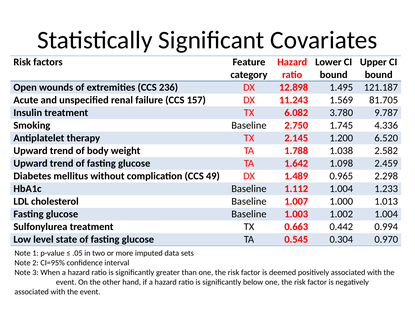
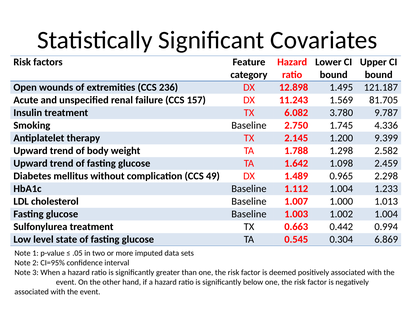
6.520: 6.520 -> 9.399 (386, 138)
1.038: 1.038 -> 1.298 (341, 151)
0.970: 0.970 -> 6.869 (386, 240)
